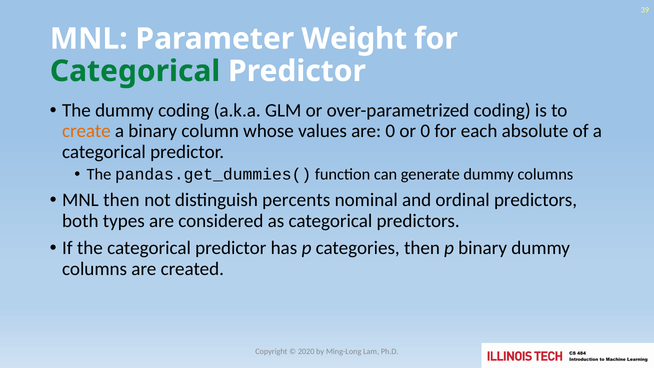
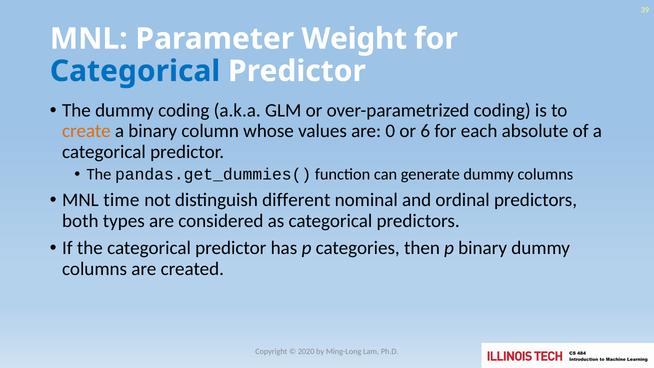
Categorical colour: green -> blue (135, 71)
or 0: 0 -> 6 (425, 131)
MNL then: then -> time (121, 200)
percents: percents -> different (296, 200)
